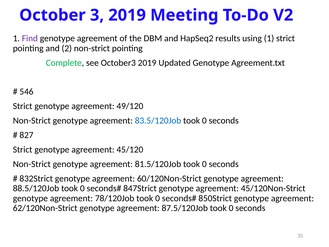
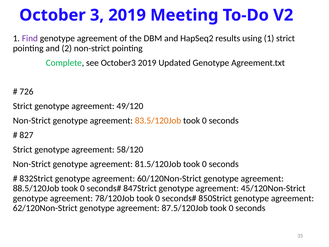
546: 546 -> 726 (26, 92)
83.5/120Job colour: blue -> orange (158, 121)
45/120: 45/120 -> 58/120 (130, 149)
